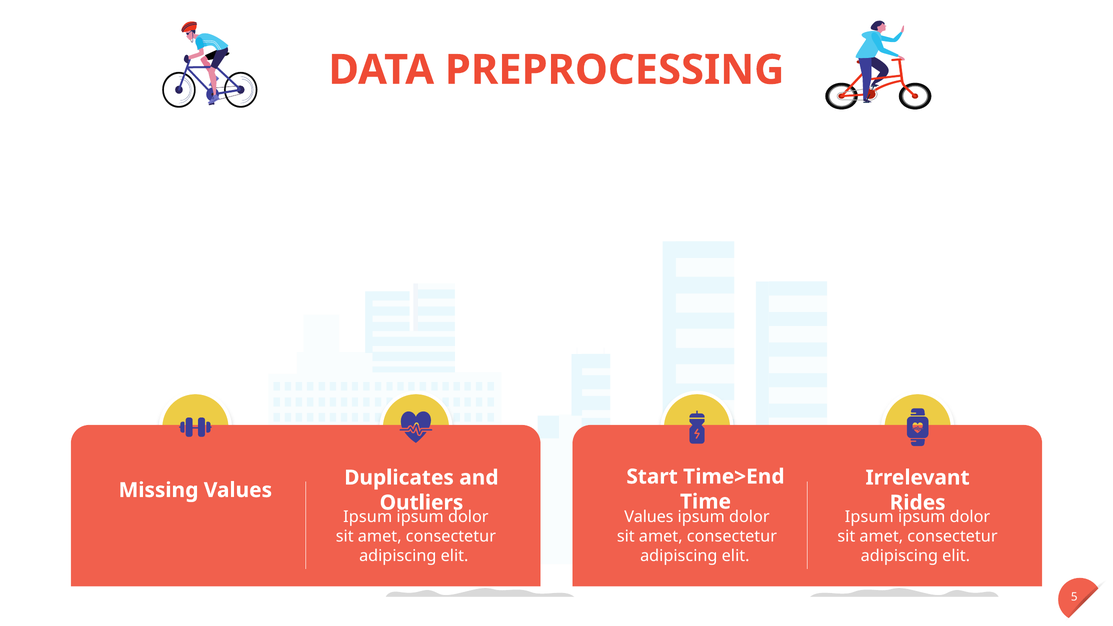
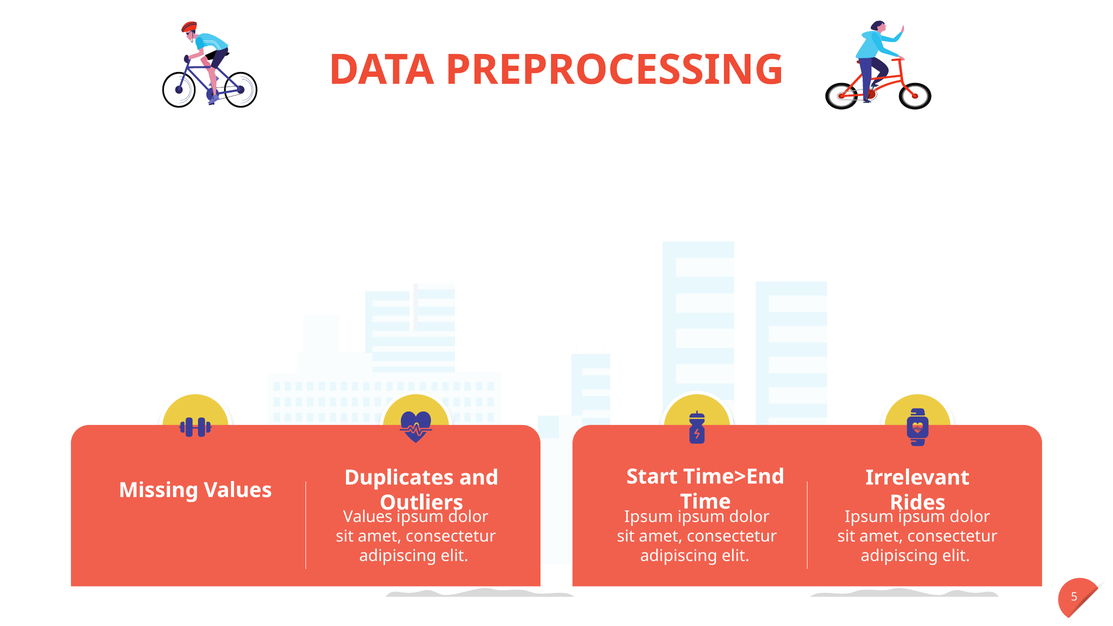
Ipsum: Ipsum -> Values (368, 517)
Values: Values -> Ipsum (649, 517)
